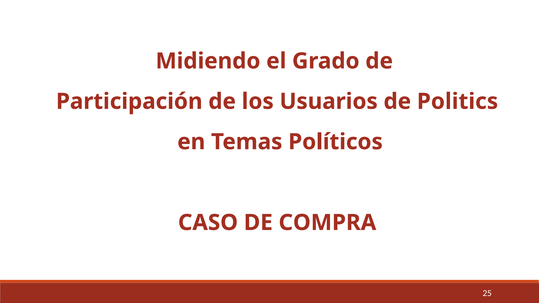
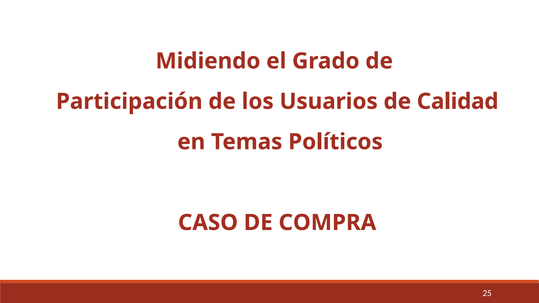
Politics: Politics -> Calidad (458, 101)
